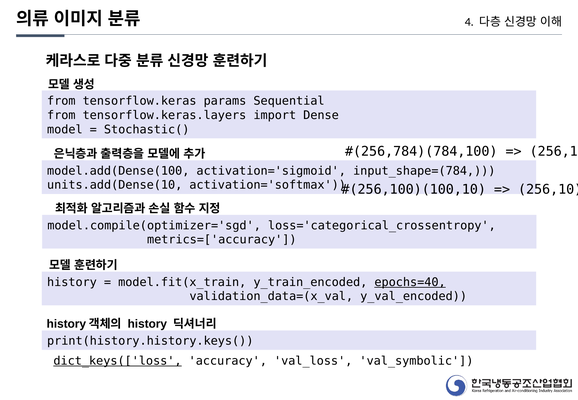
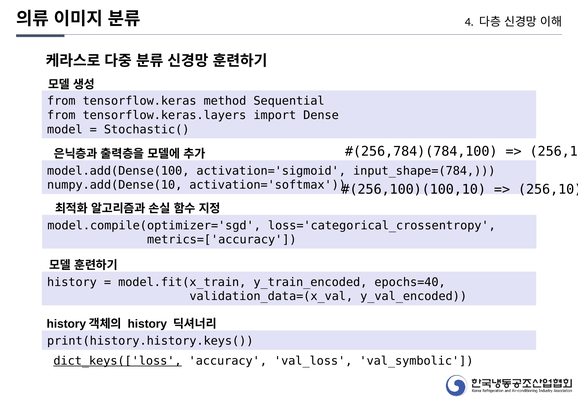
params: params -> method (225, 101)
units.add(Dense(10: units.add(Dense(10 -> numpy.add(Dense(10 (115, 185)
epochs=40 underline: present -> none (410, 282)
